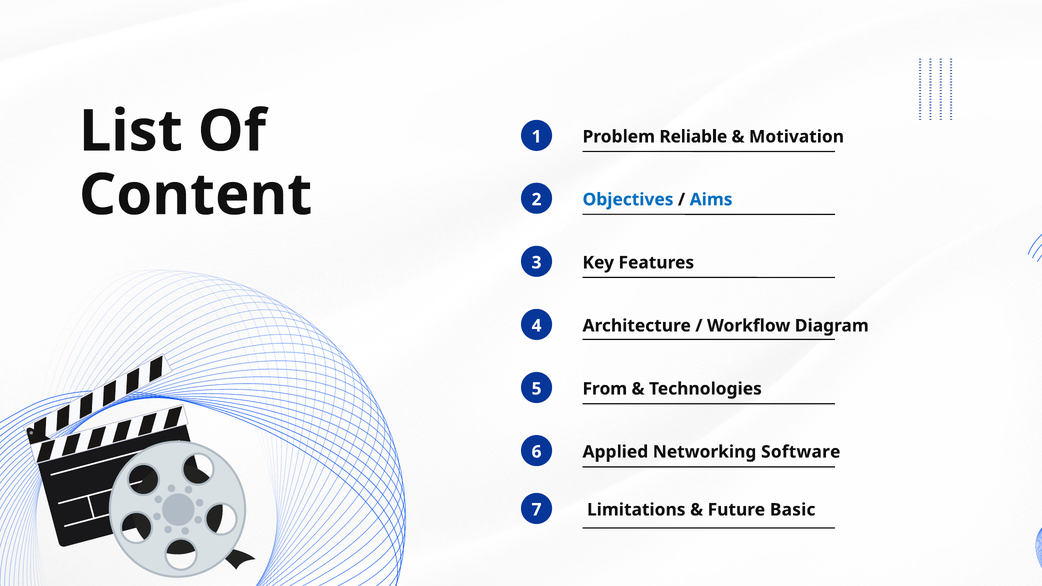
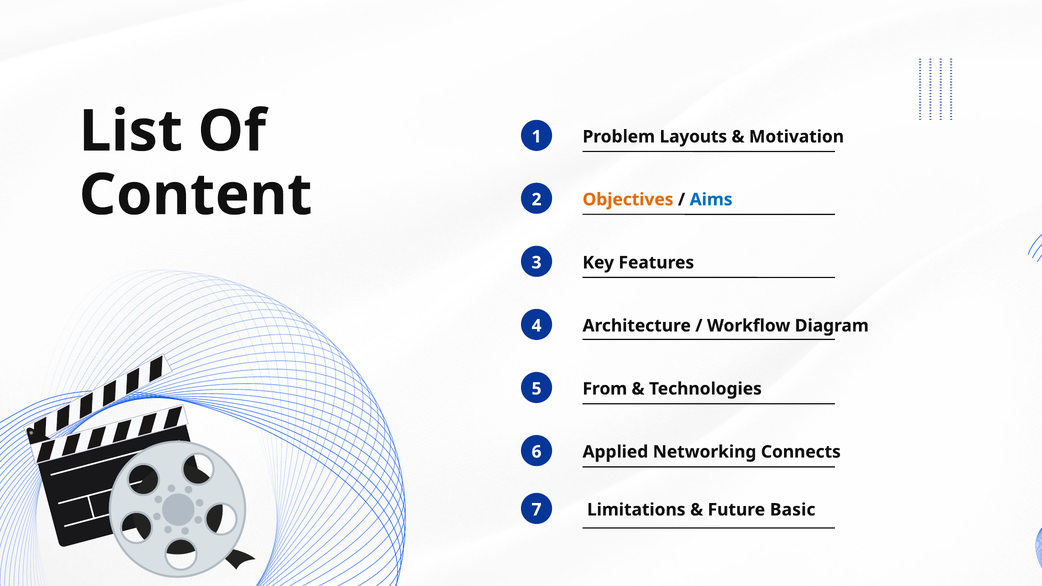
Reliable: Reliable -> Layouts (693, 137)
Objectives colour: blue -> orange (628, 200)
Software: Software -> Connects (801, 452)
